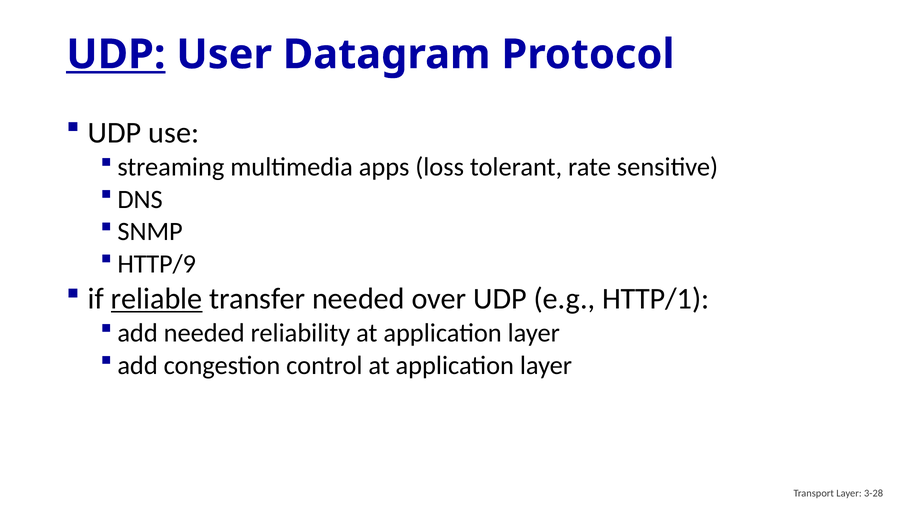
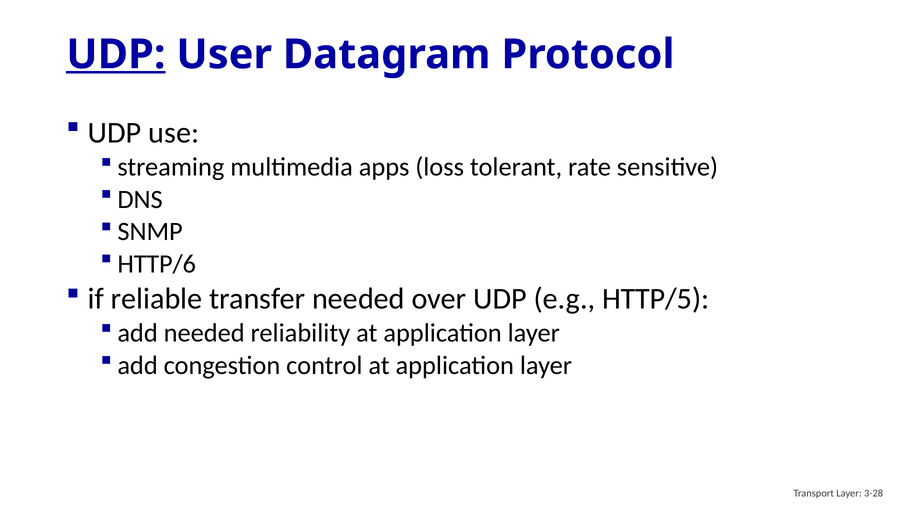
HTTP/9: HTTP/9 -> HTTP/6 (157, 264)
reliable underline: present -> none (157, 299)
HTTP/1: HTTP/1 -> HTTP/5 (656, 299)
